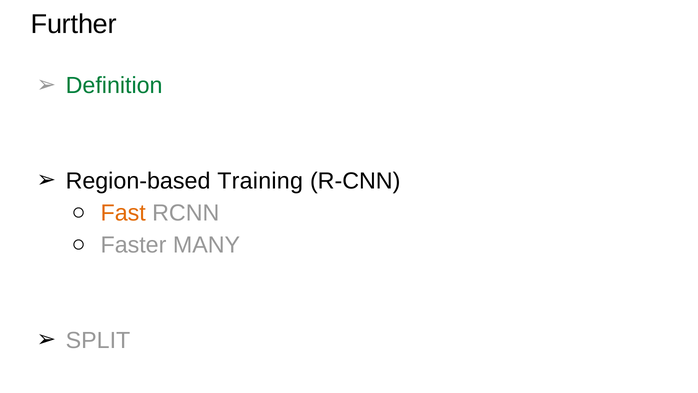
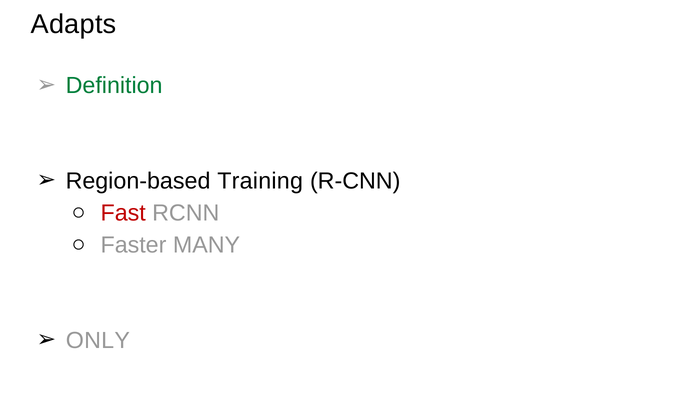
Further: Further -> Adapts (74, 24)
Fast colour: orange -> red (123, 213)
SPLIT: SPLIT -> ONLY (98, 340)
